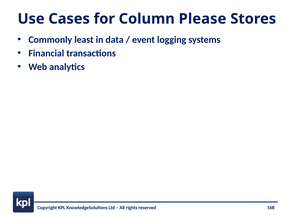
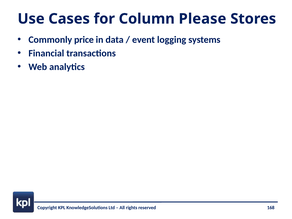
least: least -> price (84, 40)
